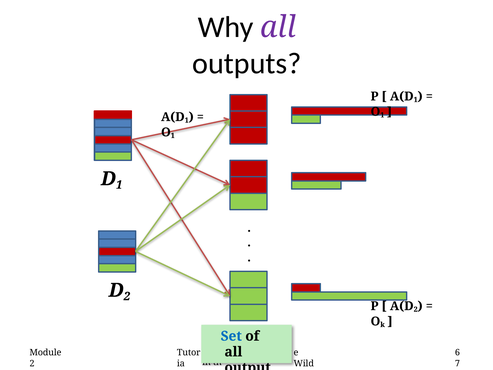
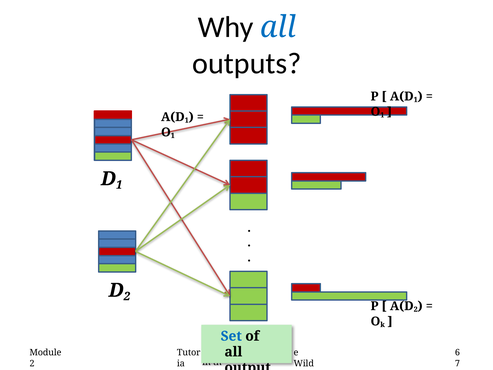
all colour: purple -> blue (278, 27)
